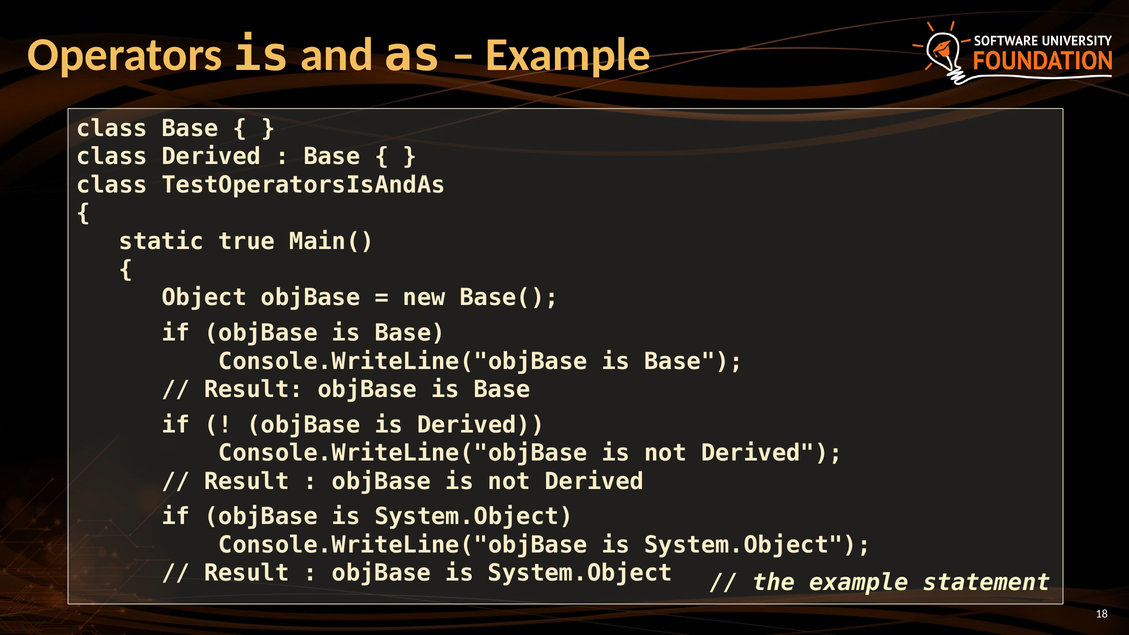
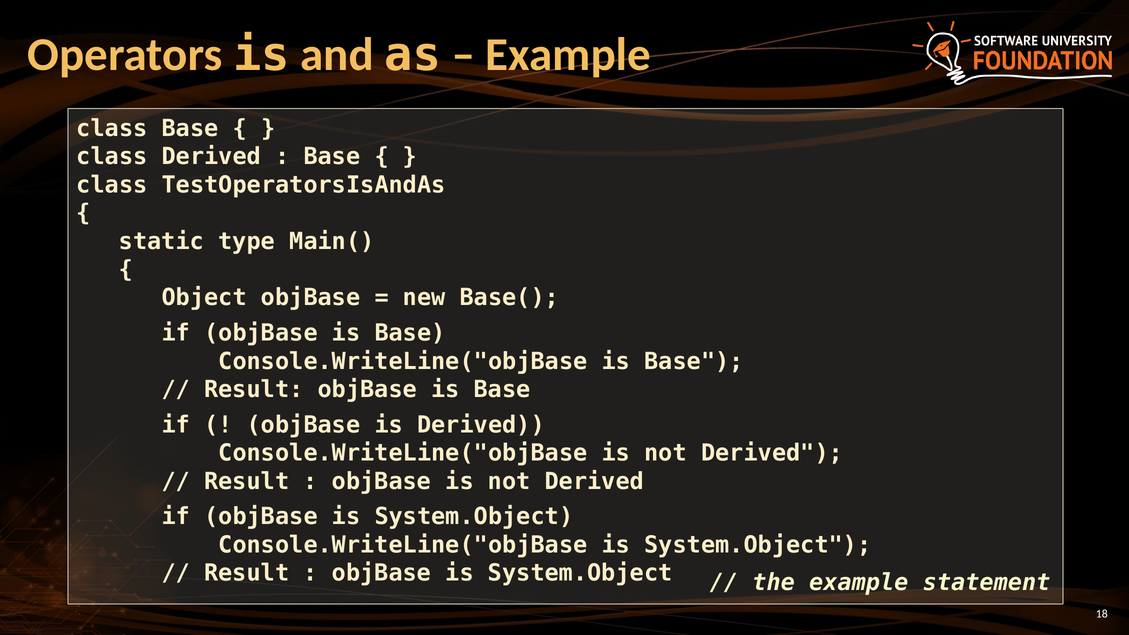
true: true -> type (247, 241)
